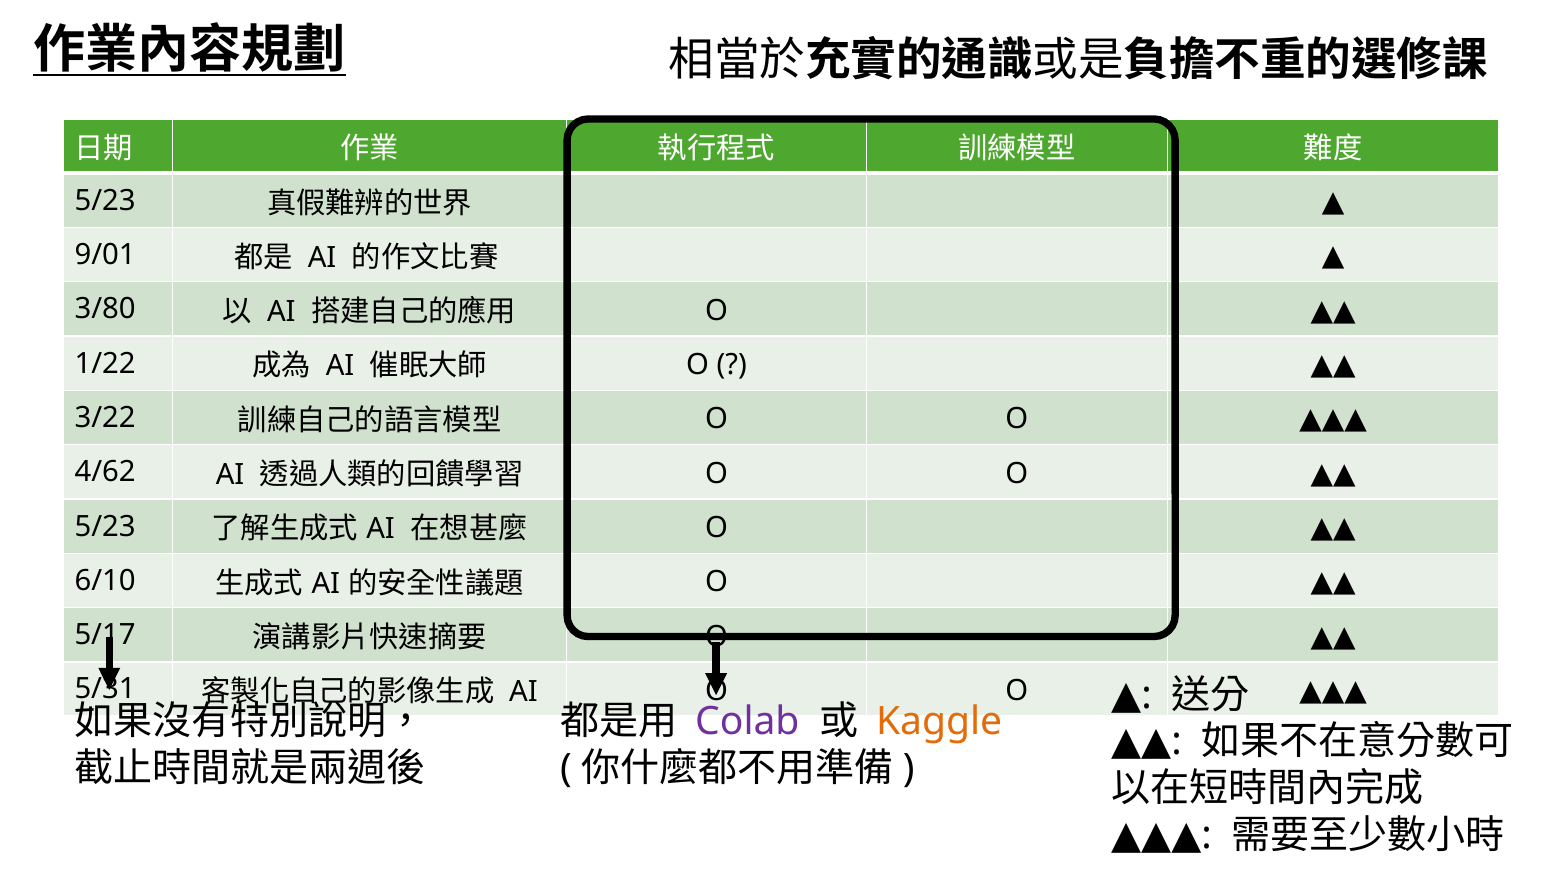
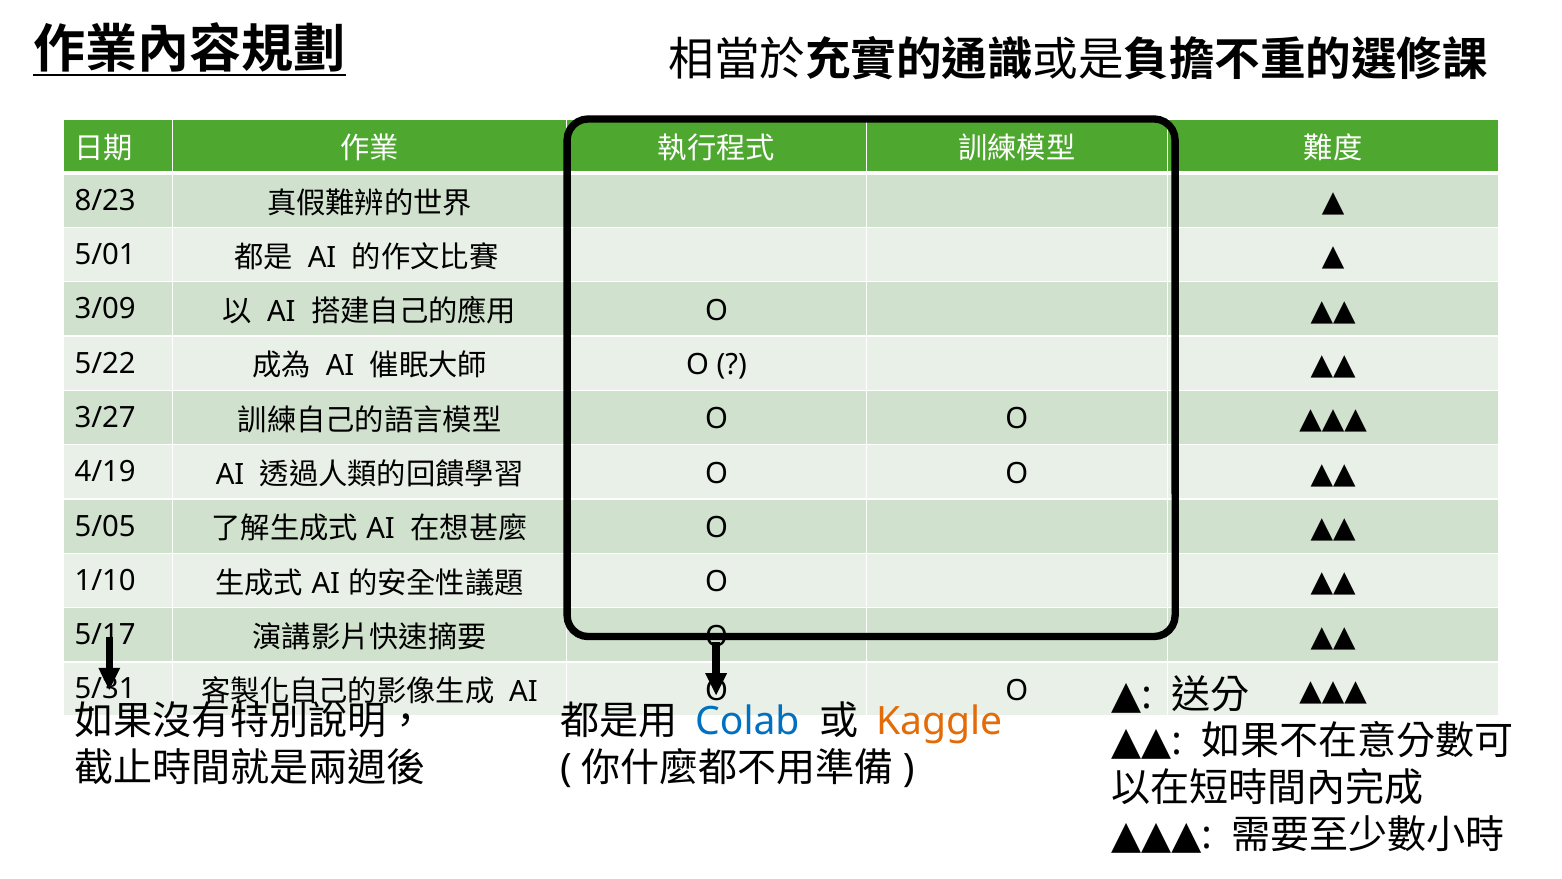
5/23: 5/23 -> 8/23 (105, 201)
9/01: 9/01 -> 5/01 (105, 255)
3/80: 3/80 -> 3/09 (105, 309)
1/22: 1/22 -> 5/22 (105, 363)
3/22: 3/22 -> 3/27 (105, 418)
4/62: 4/62 -> 4/19 (105, 472)
5/23: 5/23 -> 5/05 (105, 526)
6/10: 6/10 -> 1/10 (105, 580)
Colab colour: purple -> blue (747, 721)
